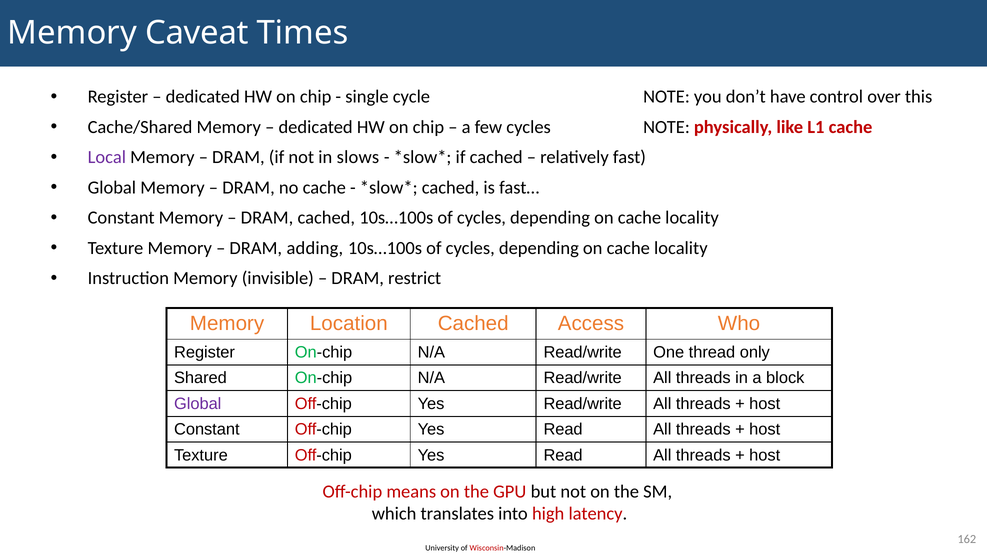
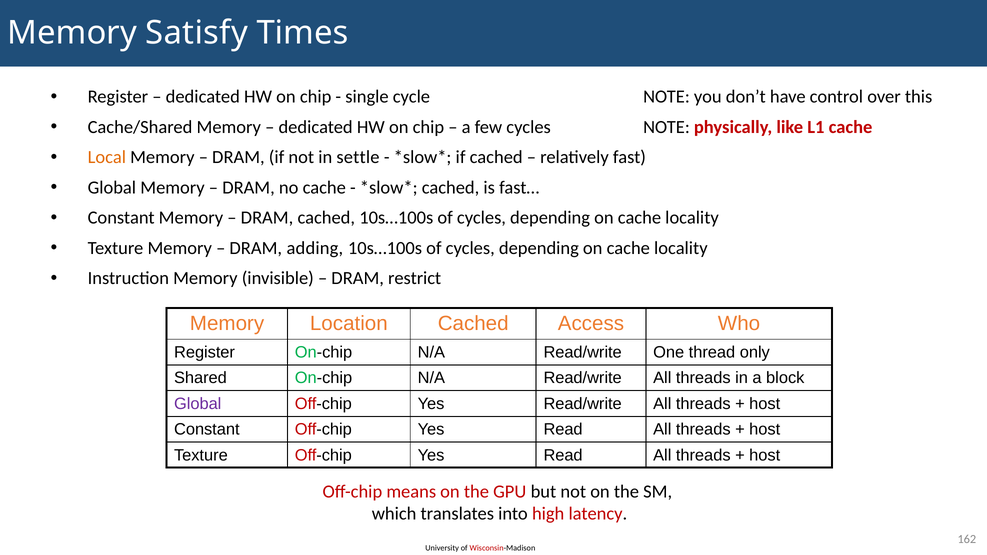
Caveat: Caveat -> Satisfy (197, 33)
Local colour: purple -> orange (107, 157)
slows: slows -> settle (358, 157)
